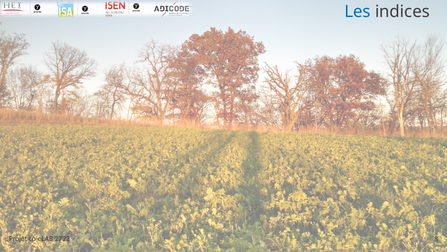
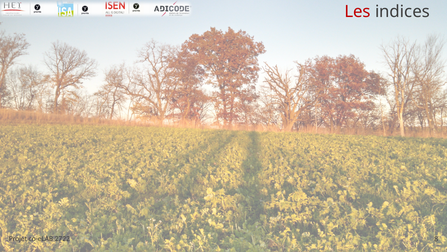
Les colour: blue -> red (358, 12)
